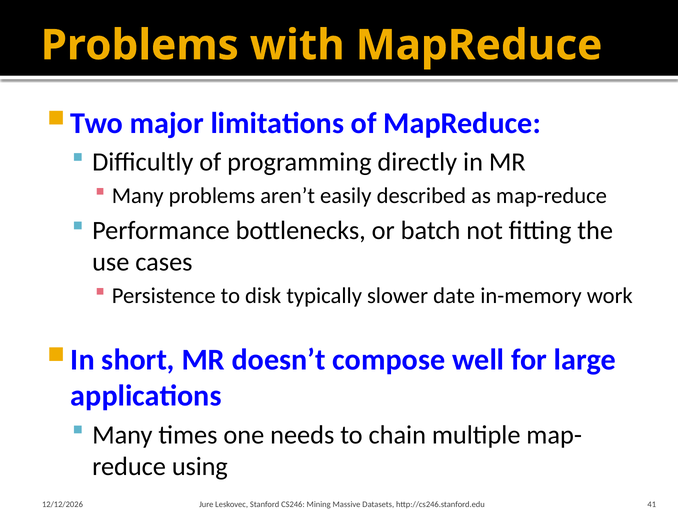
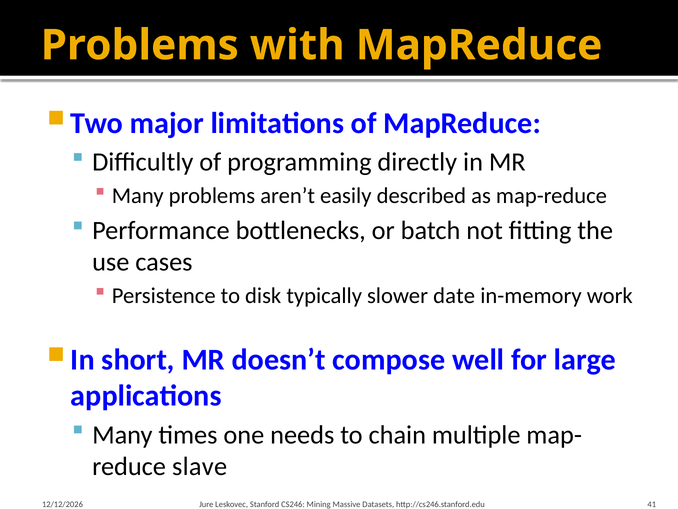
using: using -> slave (200, 466)
